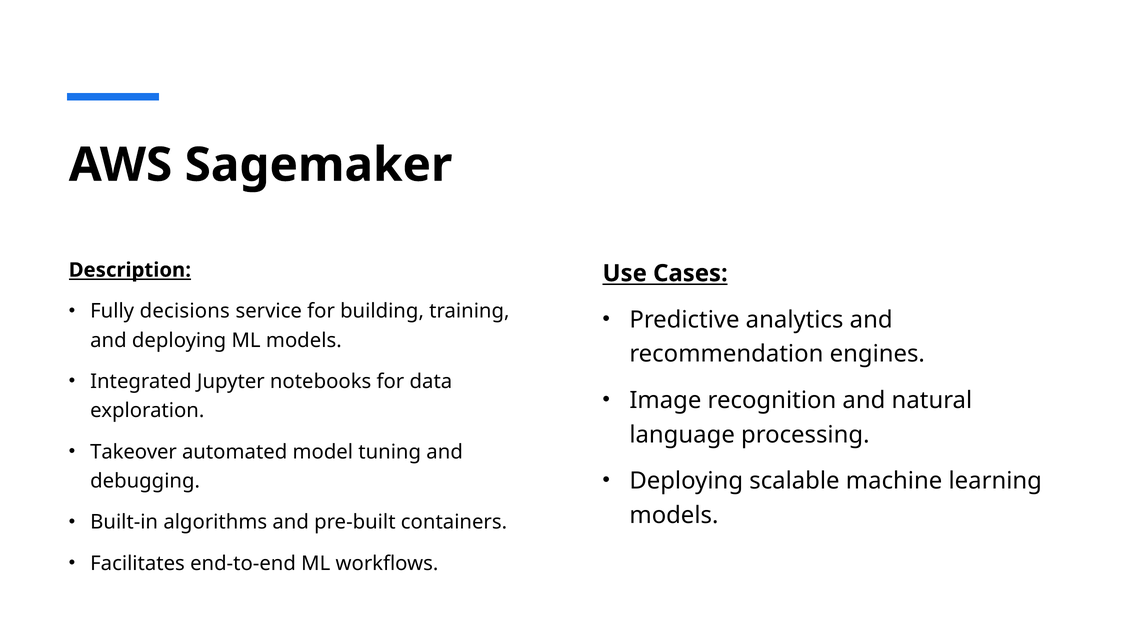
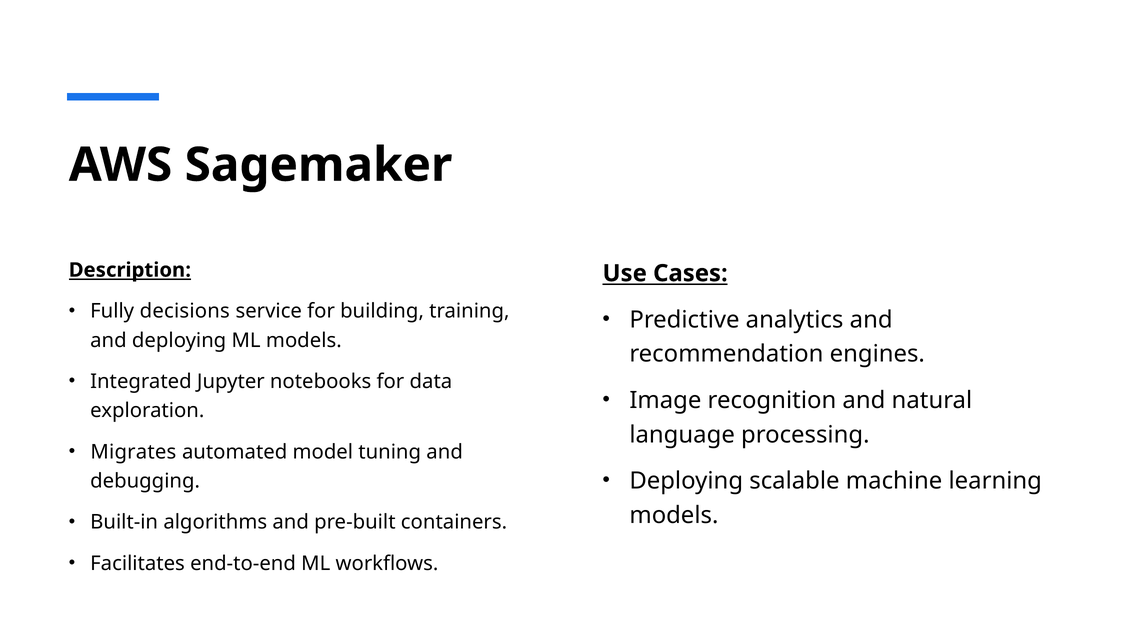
Takeover: Takeover -> Migrates (133, 452)
